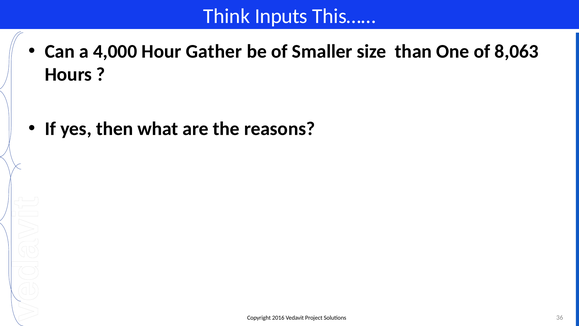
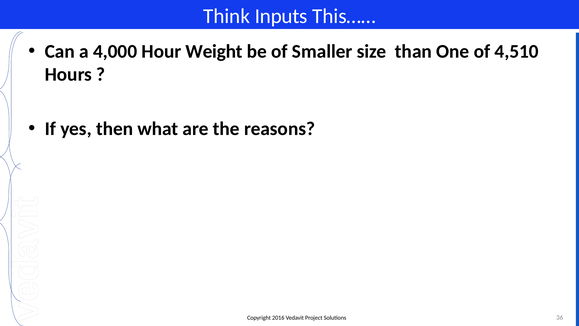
Gather: Gather -> Weight (214, 51)
8,063: 8,063 -> 4,510 (517, 51)
